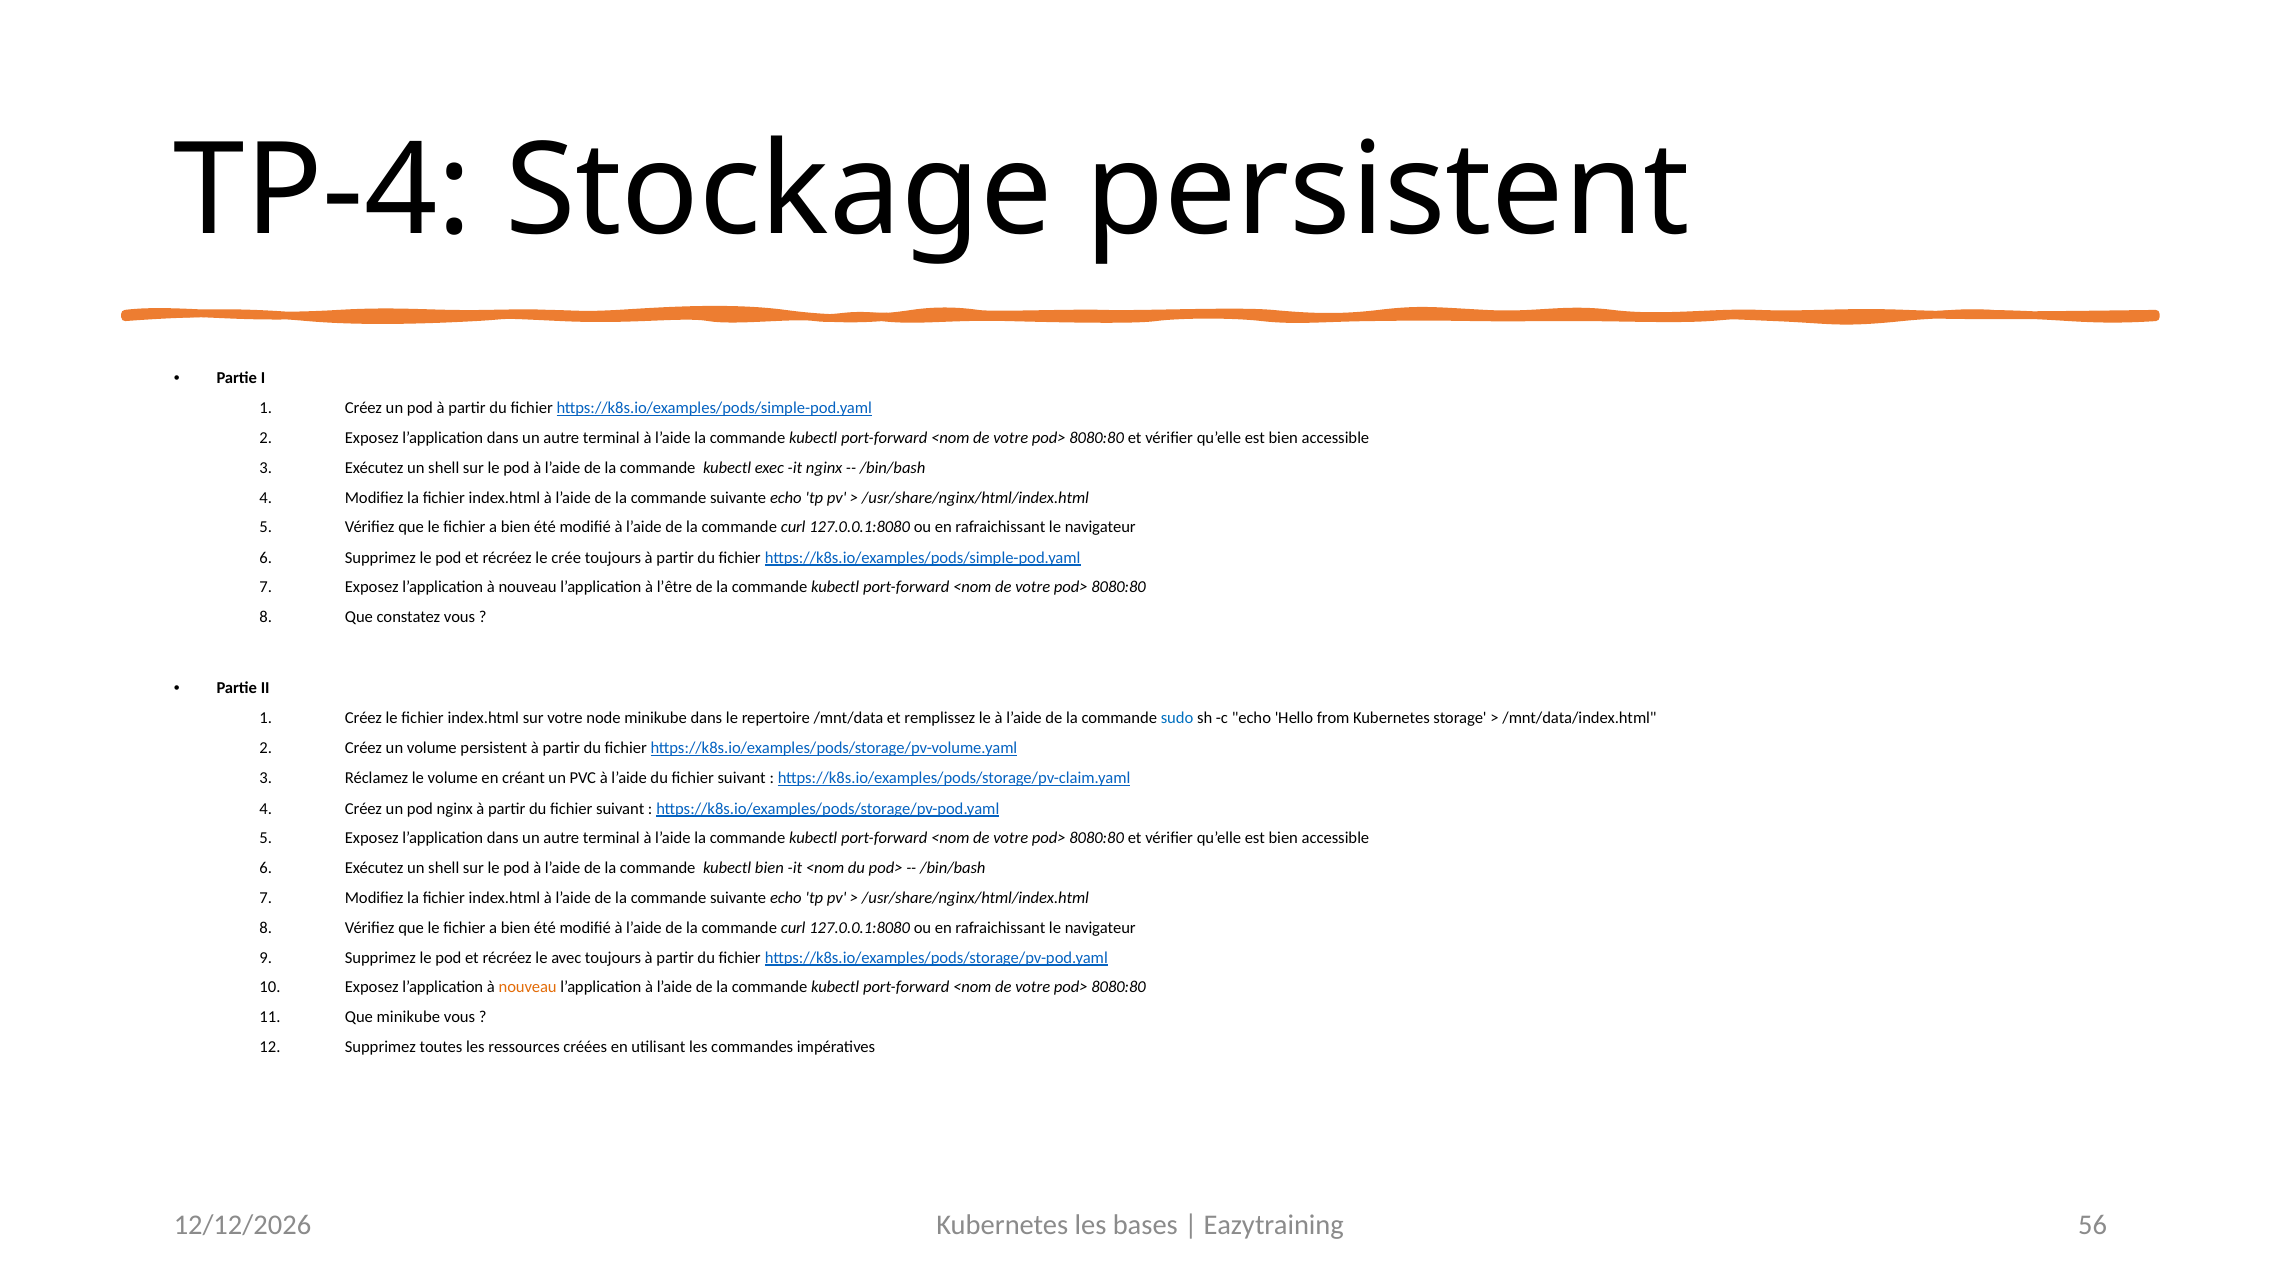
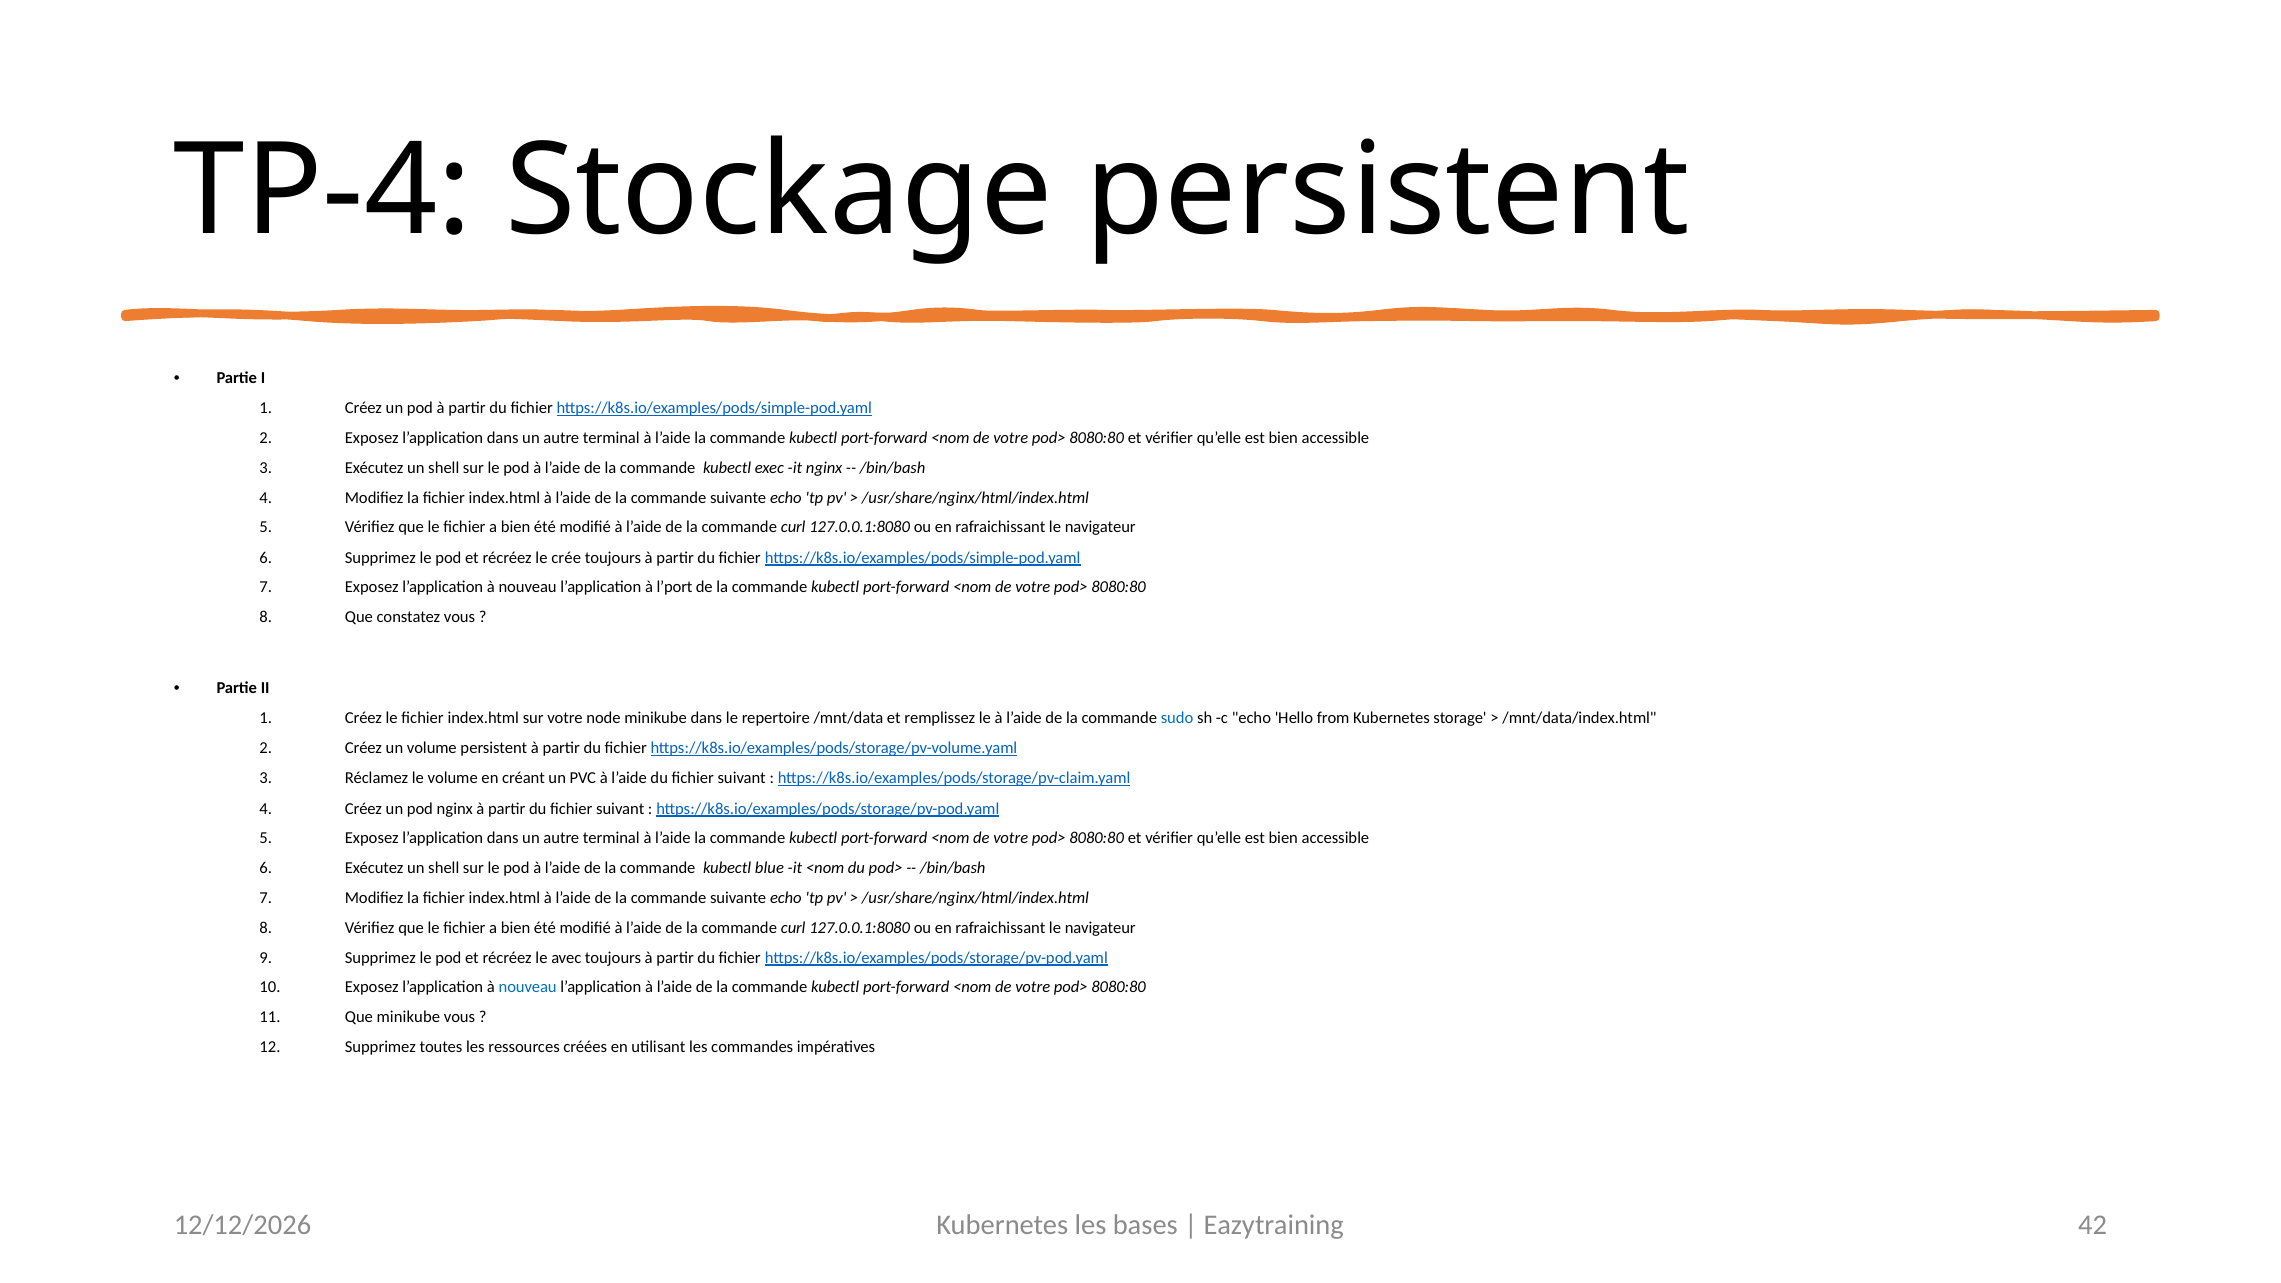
l’être: l’être -> l’port (675, 587)
kubectl bien: bien -> blue (769, 868)
nouveau colour: orange -> blue (528, 988)
56: 56 -> 42 (2093, 1225)
